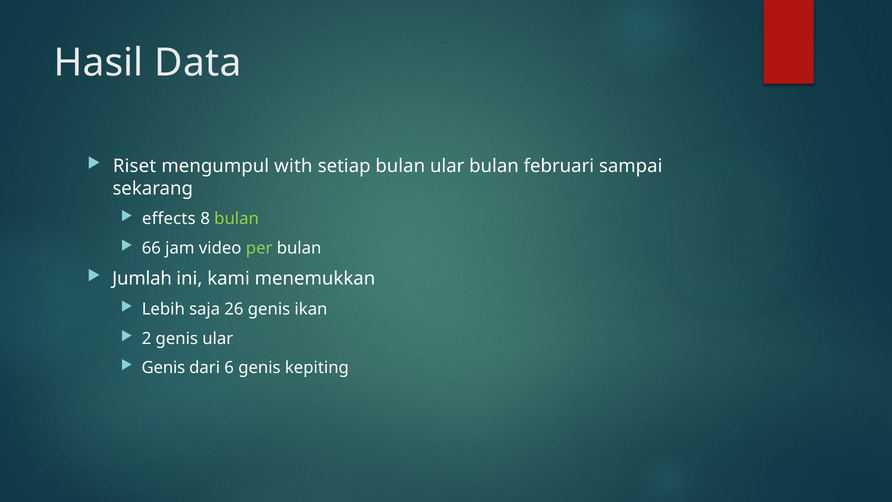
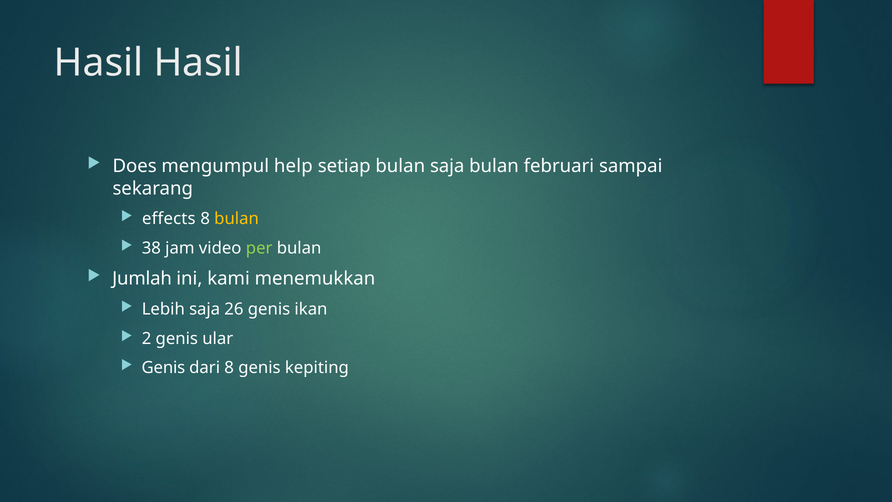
Hasil Data: Data -> Hasil (198, 63)
Riset: Riset -> Does (135, 166)
with: with -> help (293, 166)
bulan ular: ular -> saja (447, 166)
bulan colour: light green -> yellow (237, 219)
66: 66 -> 38 (151, 248)
dari 6: 6 -> 8 (229, 368)
